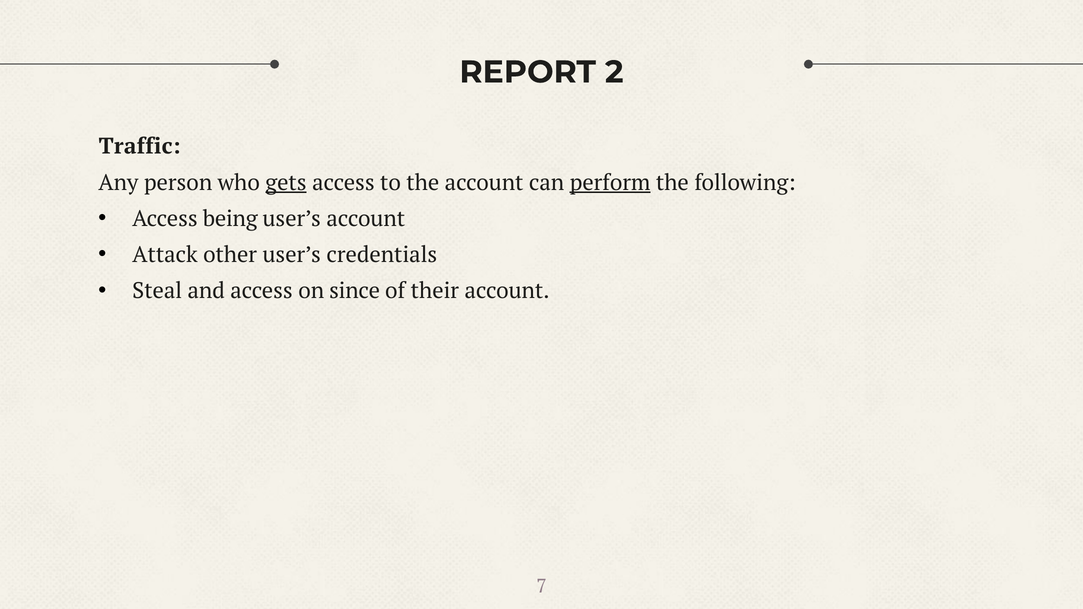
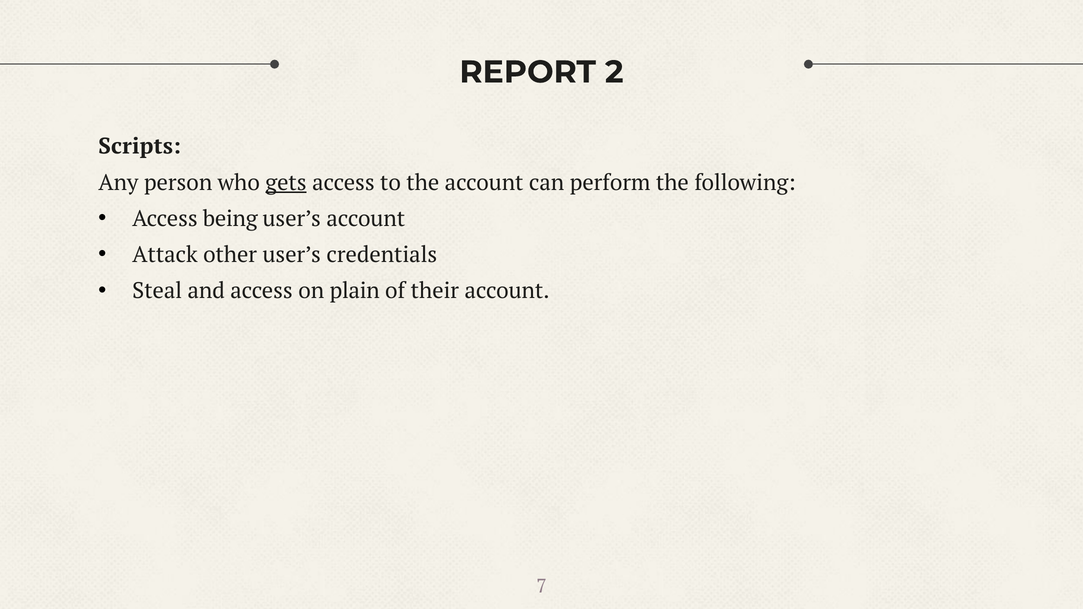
Traffic: Traffic -> Scripts (140, 147)
perform underline: present -> none (610, 183)
since: since -> plain (355, 291)
